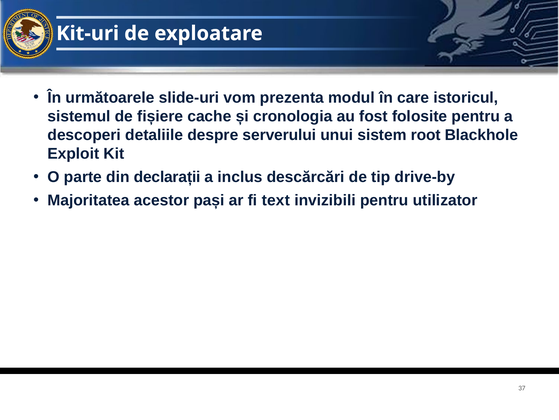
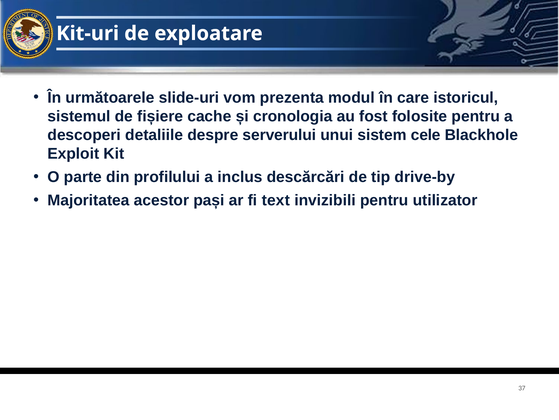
root: root -> cele (426, 135)
declarații: declarații -> profilului (167, 177)
